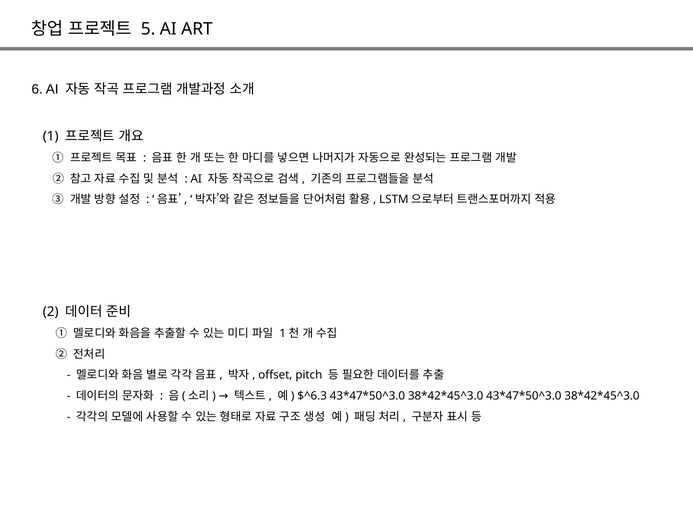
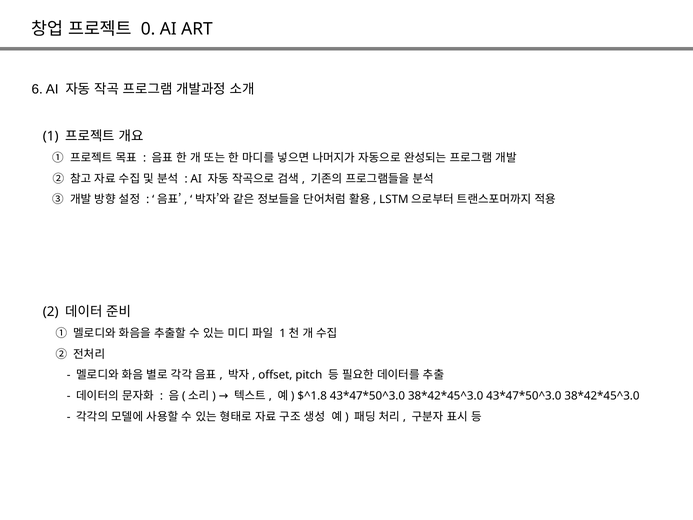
5: 5 -> 0 (148, 29)
$^6.3: $^6.3 -> $^1.8 (312, 396)
